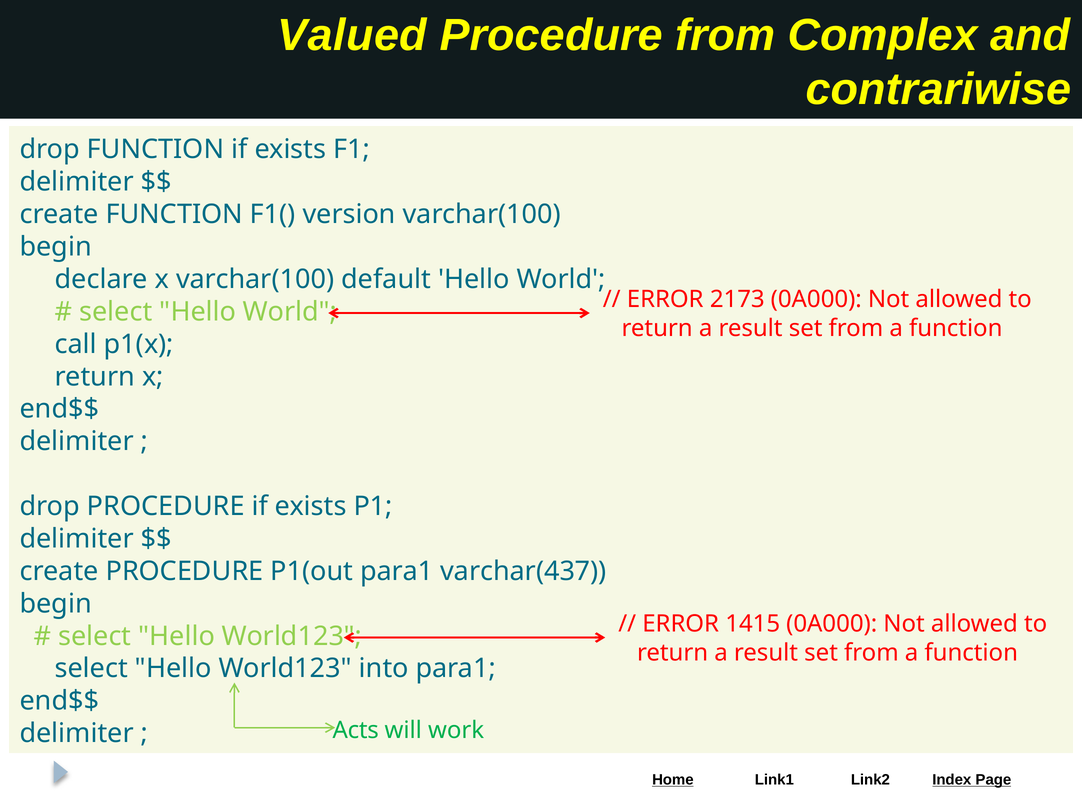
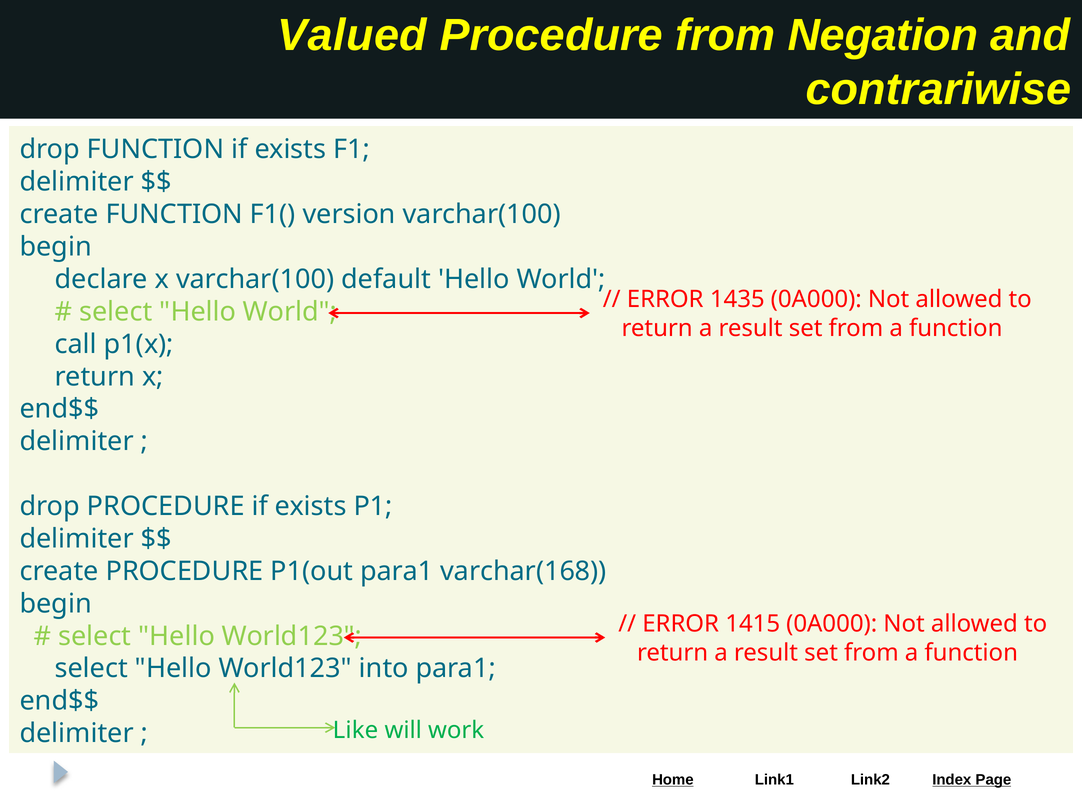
Complex: Complex -> Negation (883, 35)
2173: 2173 -> 1435 (737, 300)
varchar(437: varchar(437 -> varchar(168 (523, 572)
Acts: Acts -> Like (356, 731)
